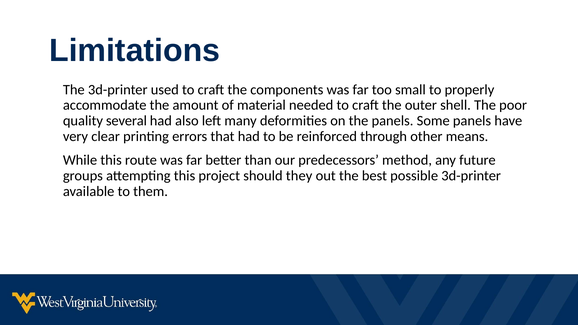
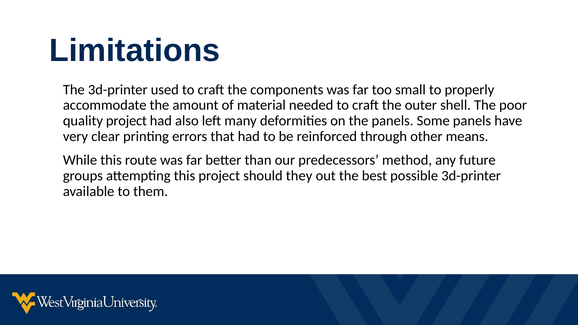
quality several: several -> project (126, 121)
